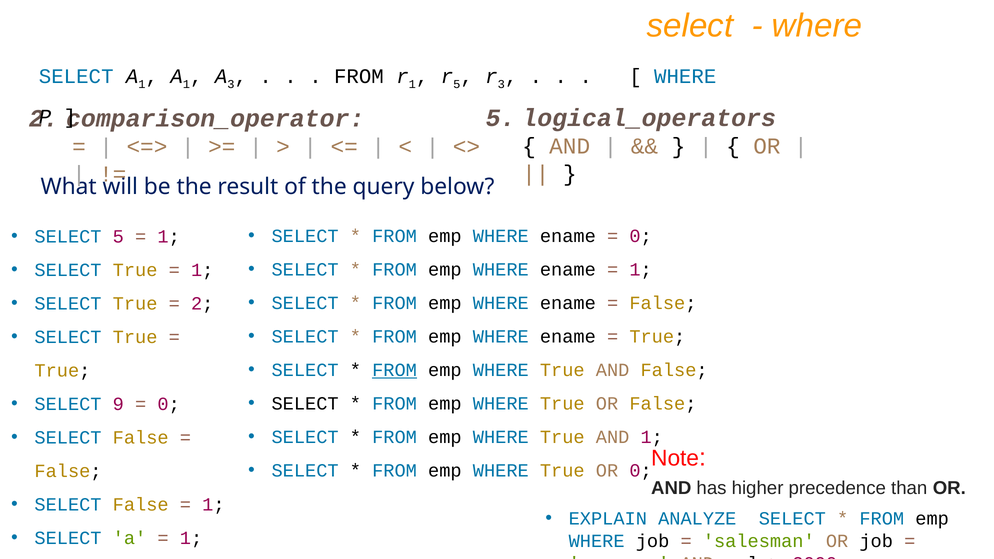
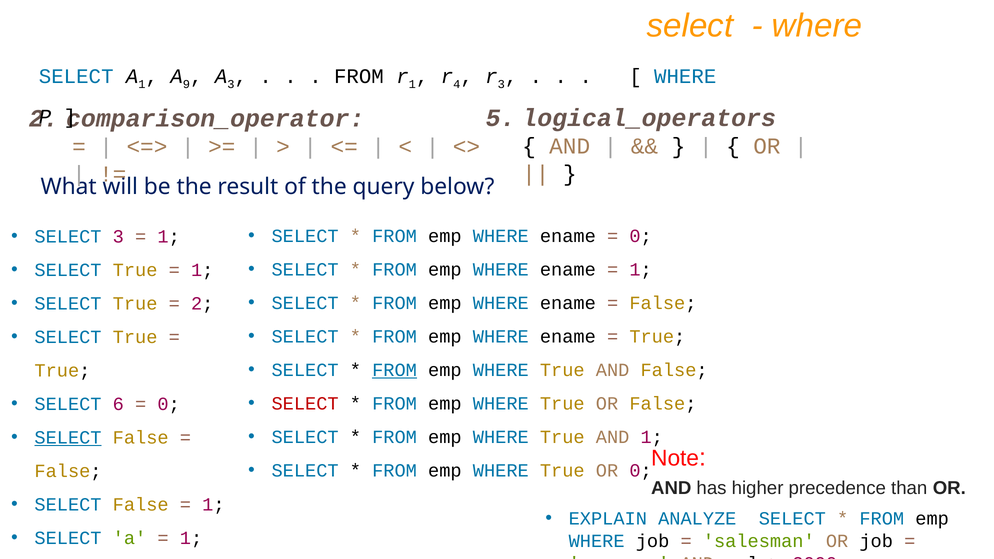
1: 1 -> 9 (186, 84)
5: 5 -> 4 (457, 84)
SELECT 5: 5 -> 3 (118, 236)
SELECT colour: black -> red (305, 404)
9: 9 -> 6 (118, 404)
SELECT underline: none -> present (68, 438)
